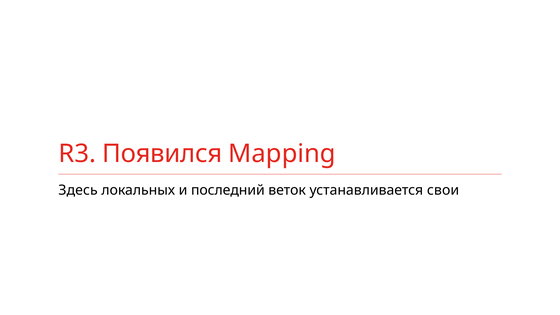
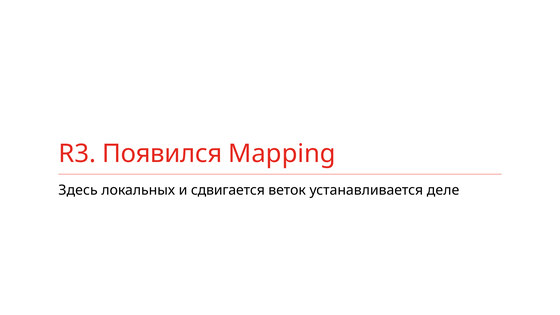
последний: последний -> сдвигается (228, 190)
свои: свои -> деле (443, 190)
